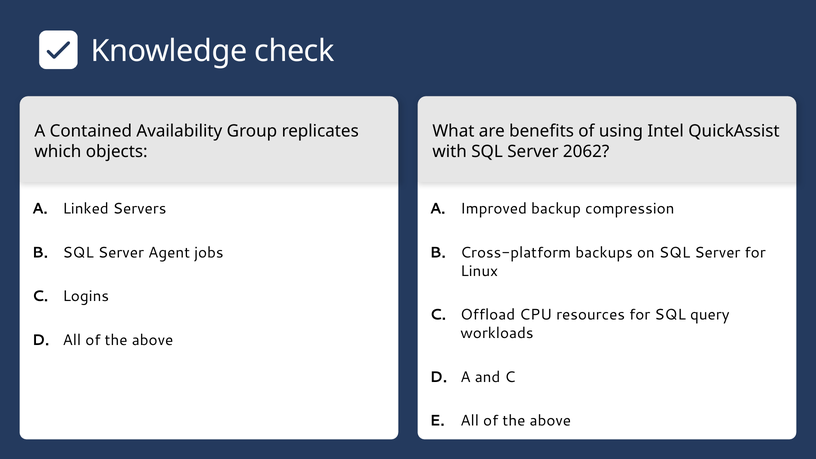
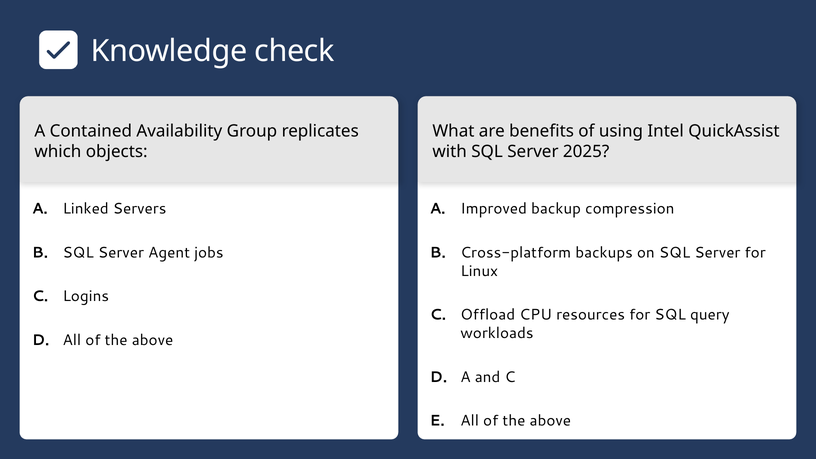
2062: 2062 -> 2025 (586, 152)
